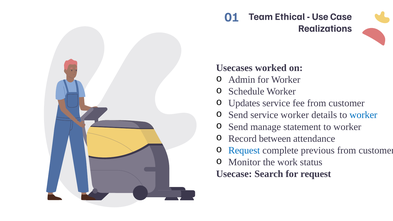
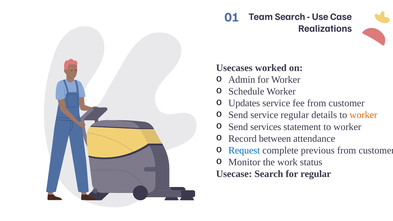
Team Ethical: Ethical -> Search (290, 17)
service worker: worker -> regular (295, 115)
worker colour: blue -> orange (363, 115)
manage: manage -> services (266, 127)
for request: request -> regular (316, 174)
